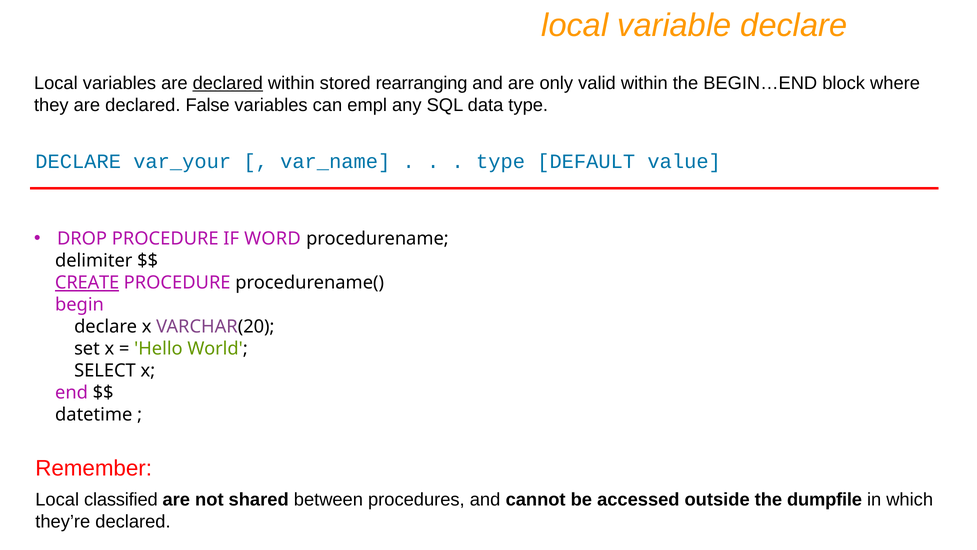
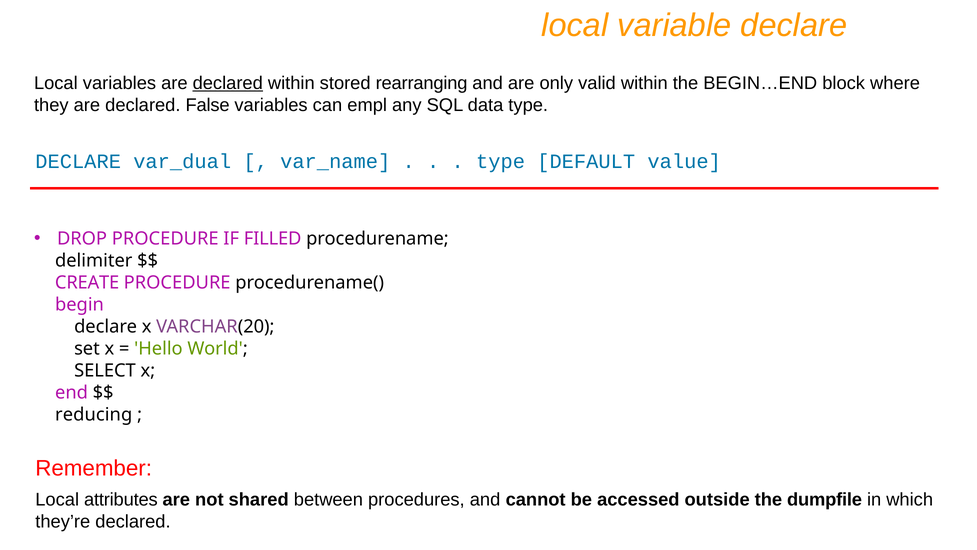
var_your: var_your -> var_dual (182, 161)
WORD: WORD -> FILLED (273, 239)
CREATE underline: present -> none (87, 283)
datetime: datetime -> reducing (94, 415)
classified: classified -> attributes (121, 500)
